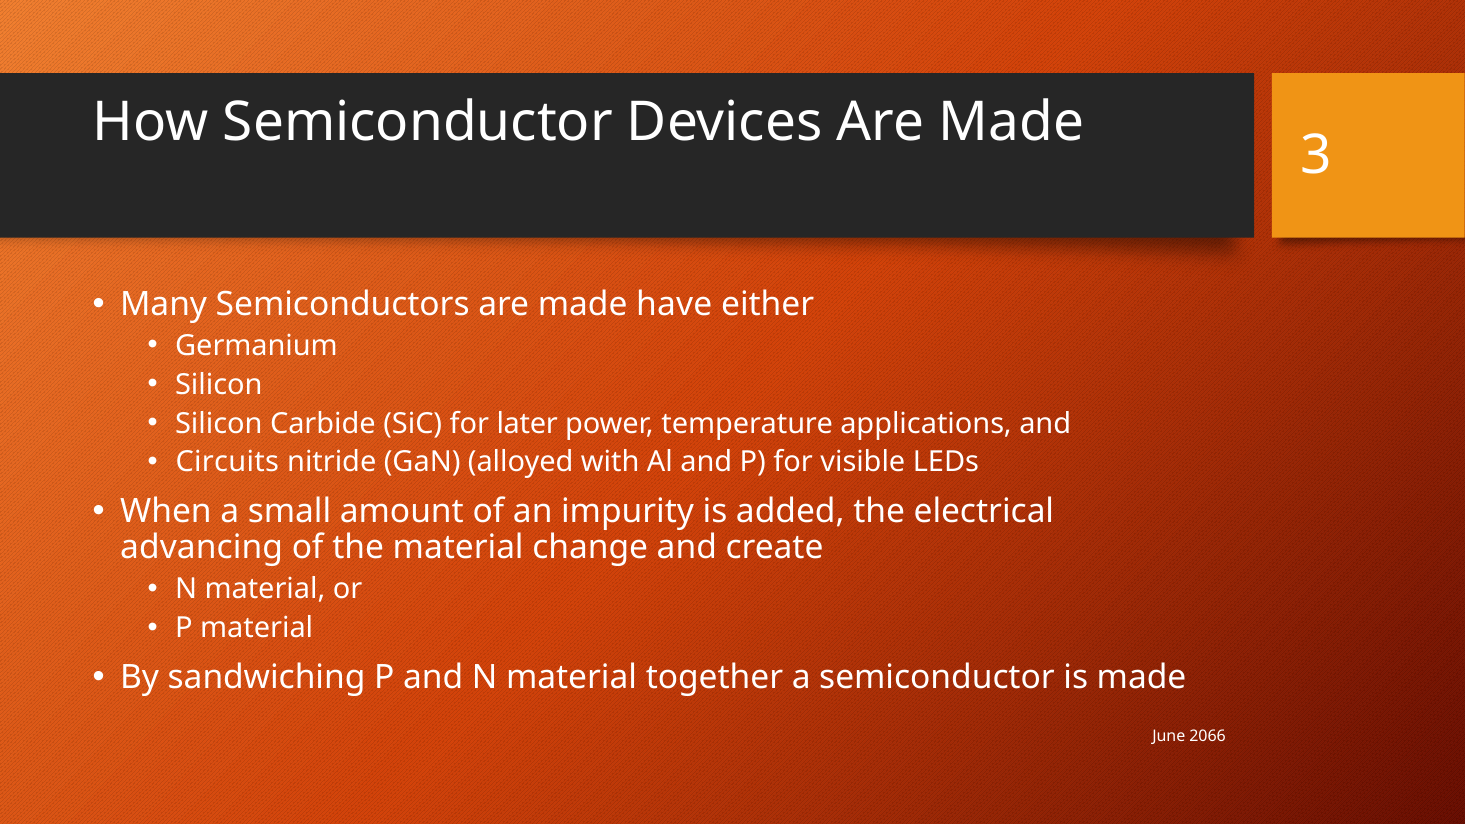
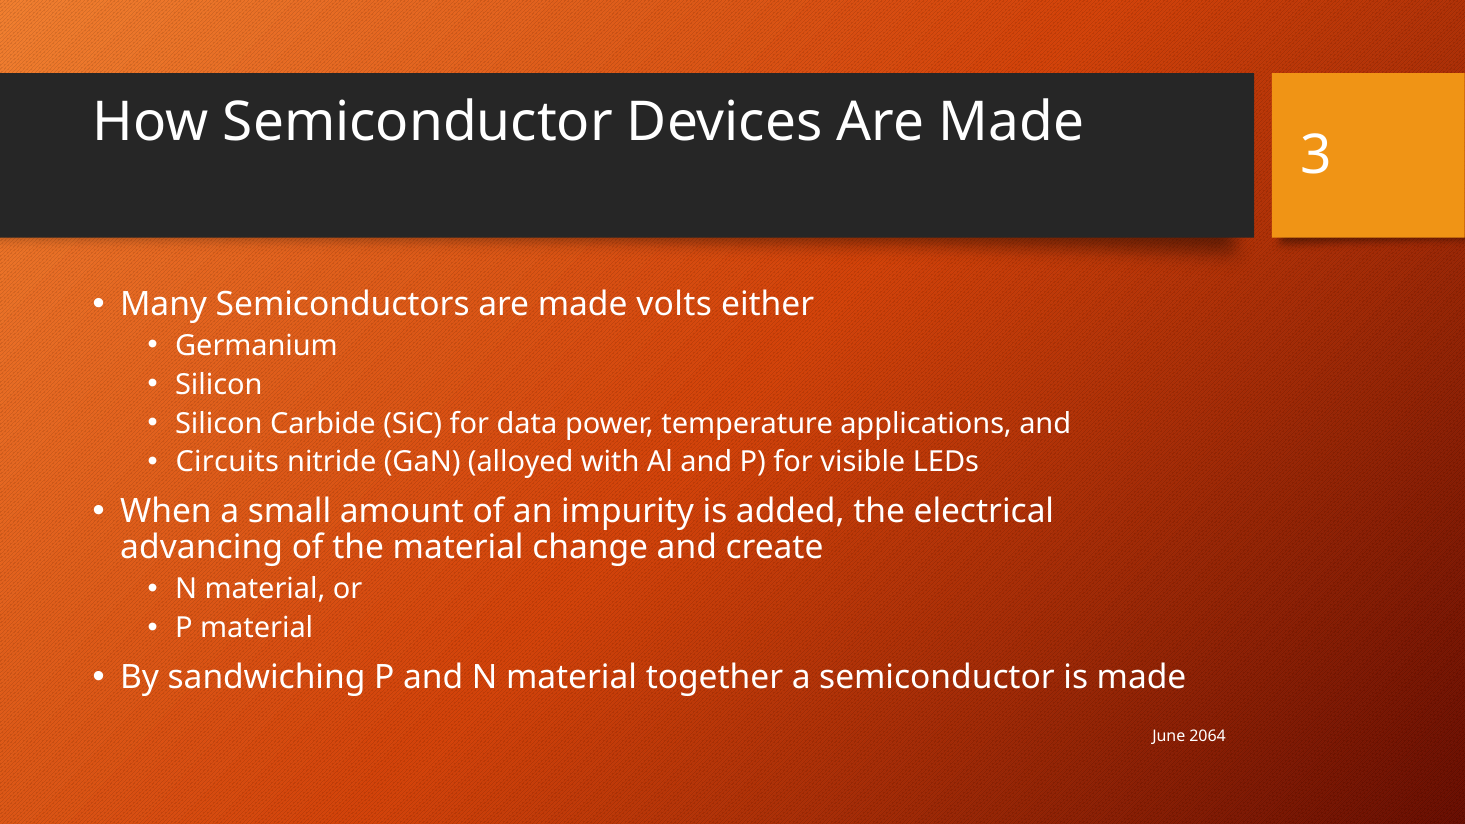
have: have -> volts (674, 304)
later: later -> data (527, 423)
2066: 2066 -> 2064 (1208, 736)
